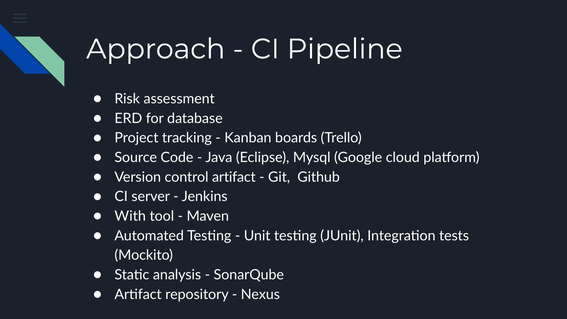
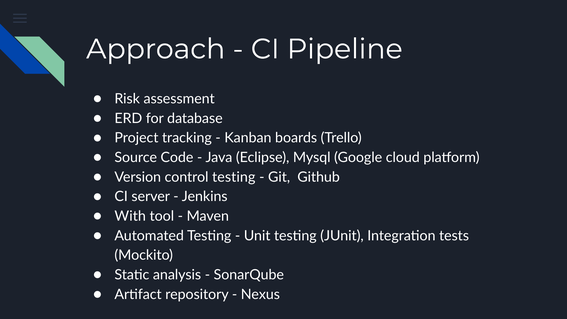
control artifact: artifact -> testing (234, 177)
